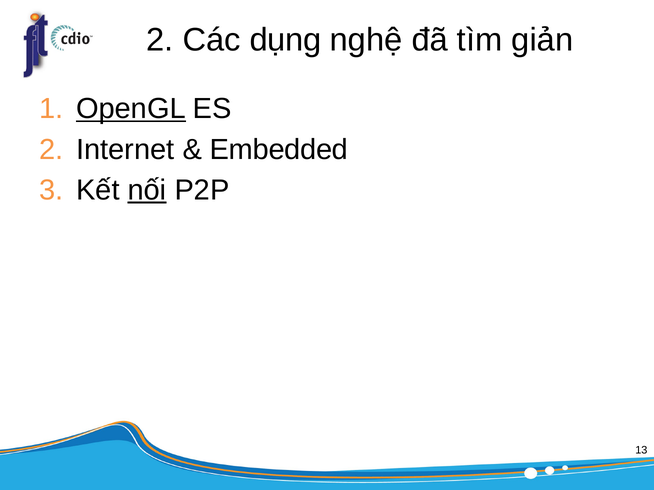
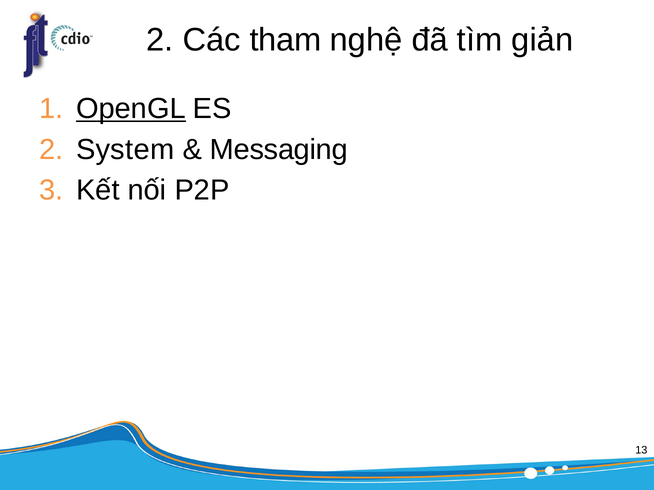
dụng: dụng -> tham (285, 40)
Internet: Internet -> System (125, 150)
Embedded: Embedded -> Messaging (279, 150)
nối underline: present -> none (147, 190)
